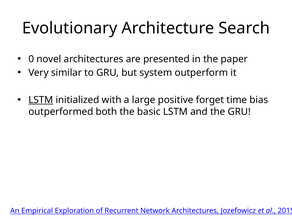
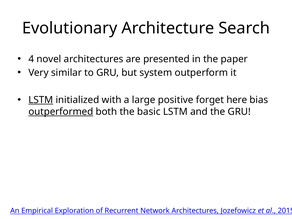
0: 0 -> 4 (31, 59)
time: time -> here (237, 100)
outperformed underline: none -> present (61, 112)
